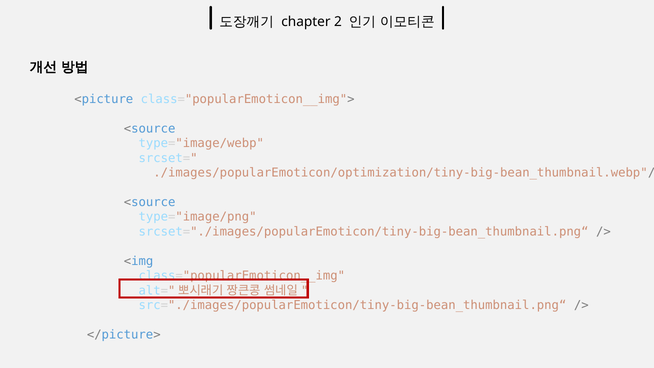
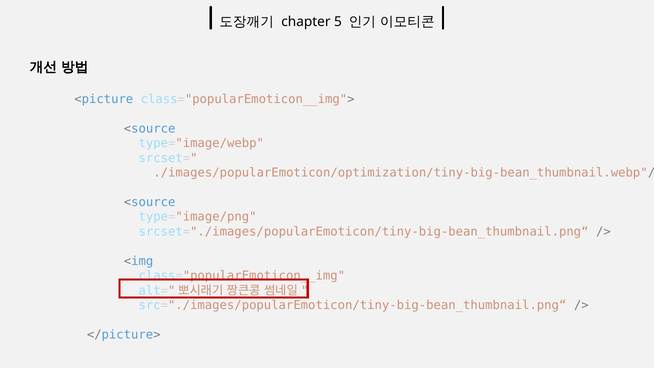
2: 2 -> 5 (338, 22)
